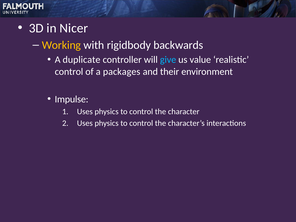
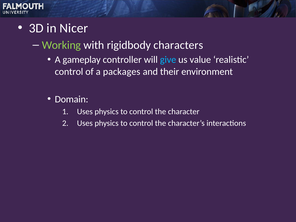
Working colour: yellow -> light green (61, 45)
backwards: backwards -> characters (178, 45)
duplicate: duplicate -> gameplay (82, 60)
Impulse: Impulse -> Domain (72, 99)
